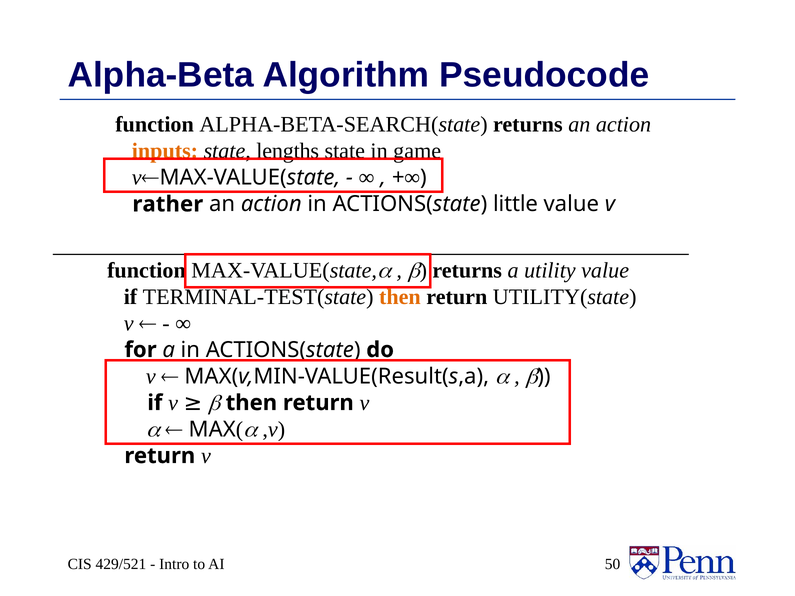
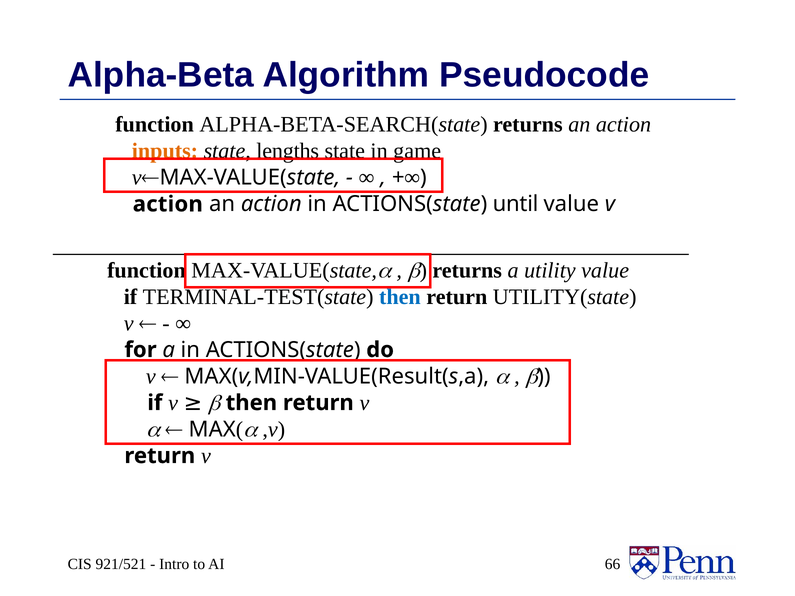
rather: rather -> action (168, 204)
little: little -> until (516, 204)
then colour: orange -> blue (400, 297)
429/521: 429/521 -> 921/521 (121, 564)
50: 50 -> 66 (613, 564)
